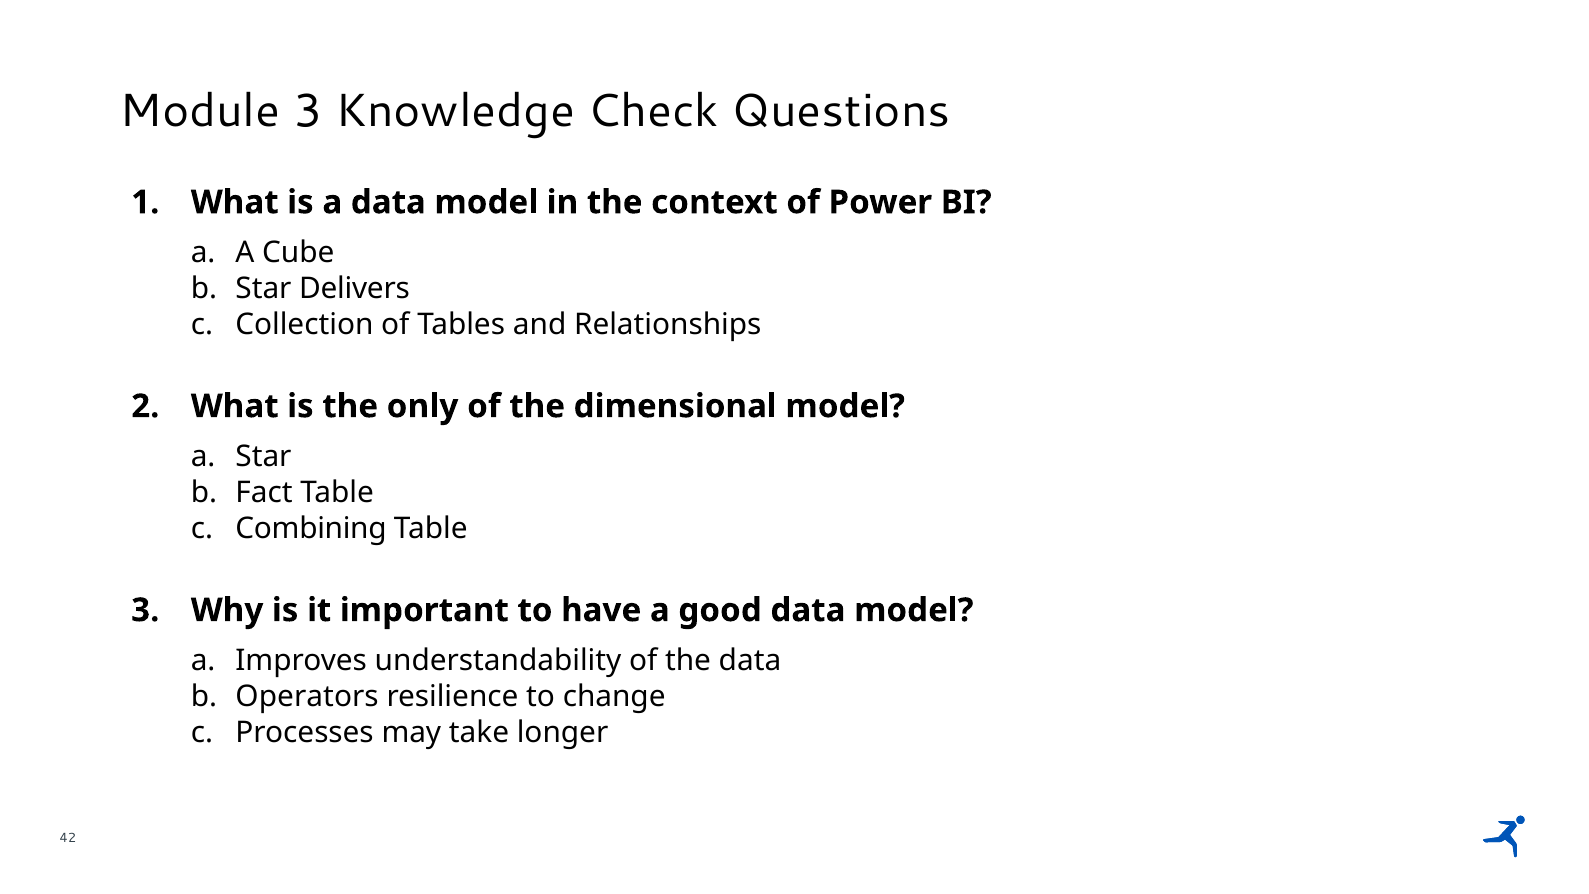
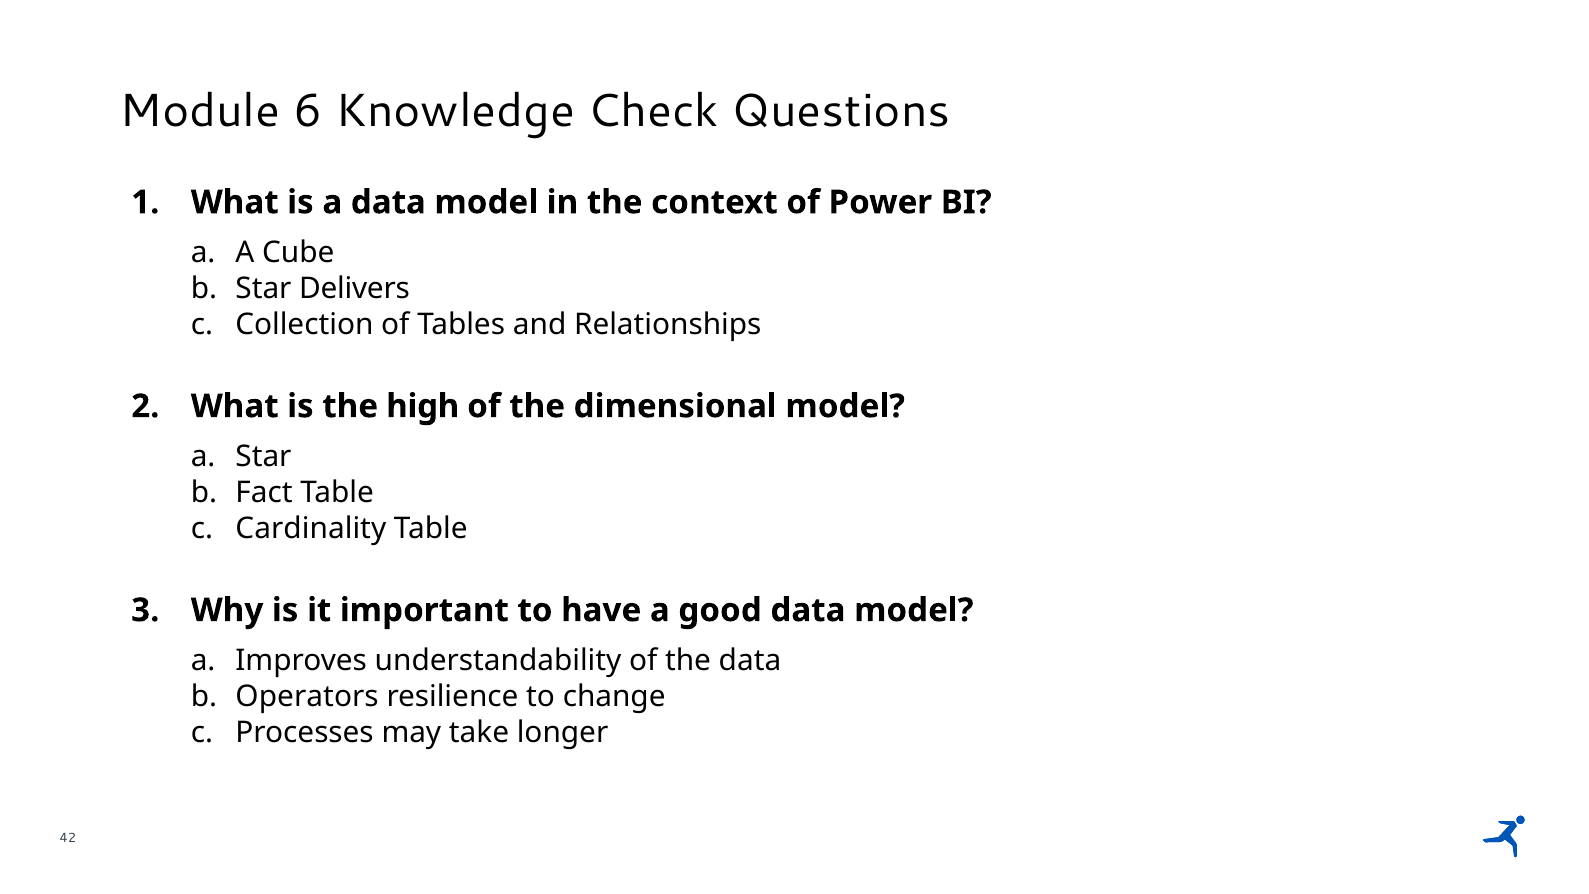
Module 3: 3 -> 6 (308, 111)
only: only -> high (423, 406)
Combining: Combining -> Cardinality (311, 528)
